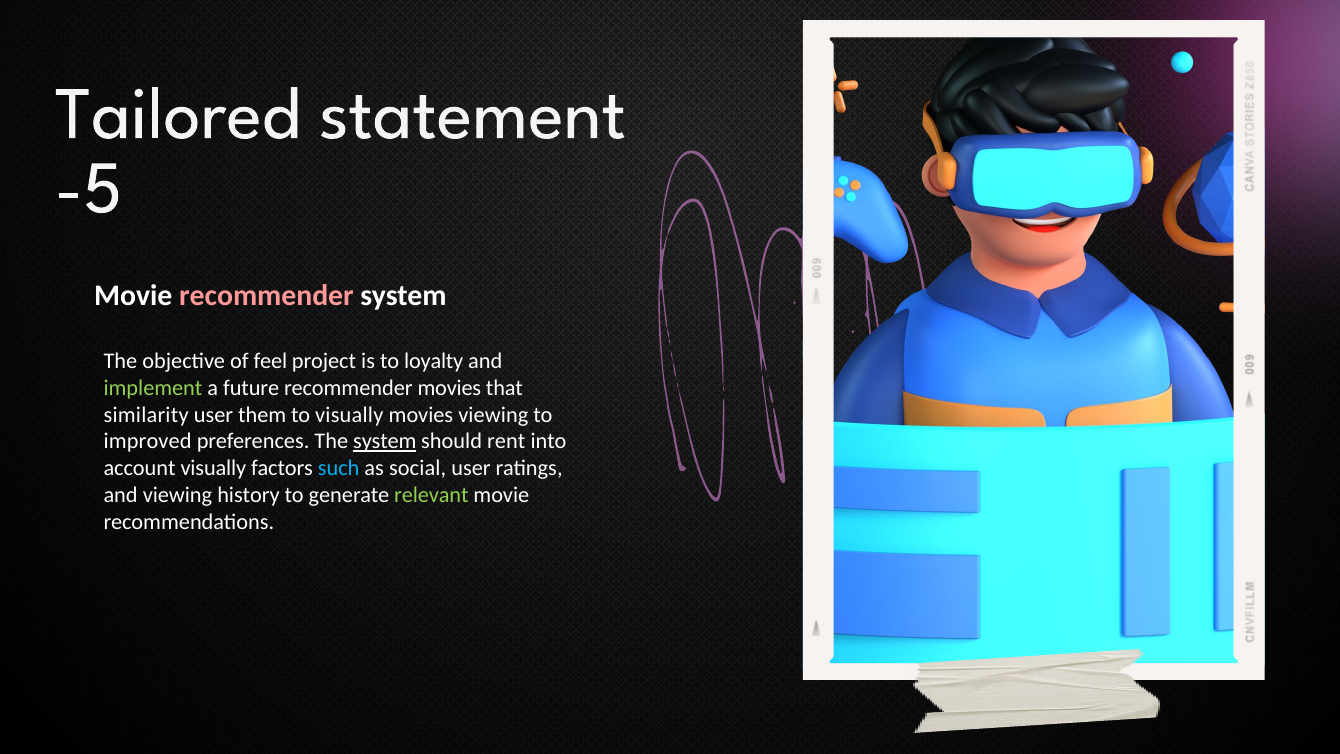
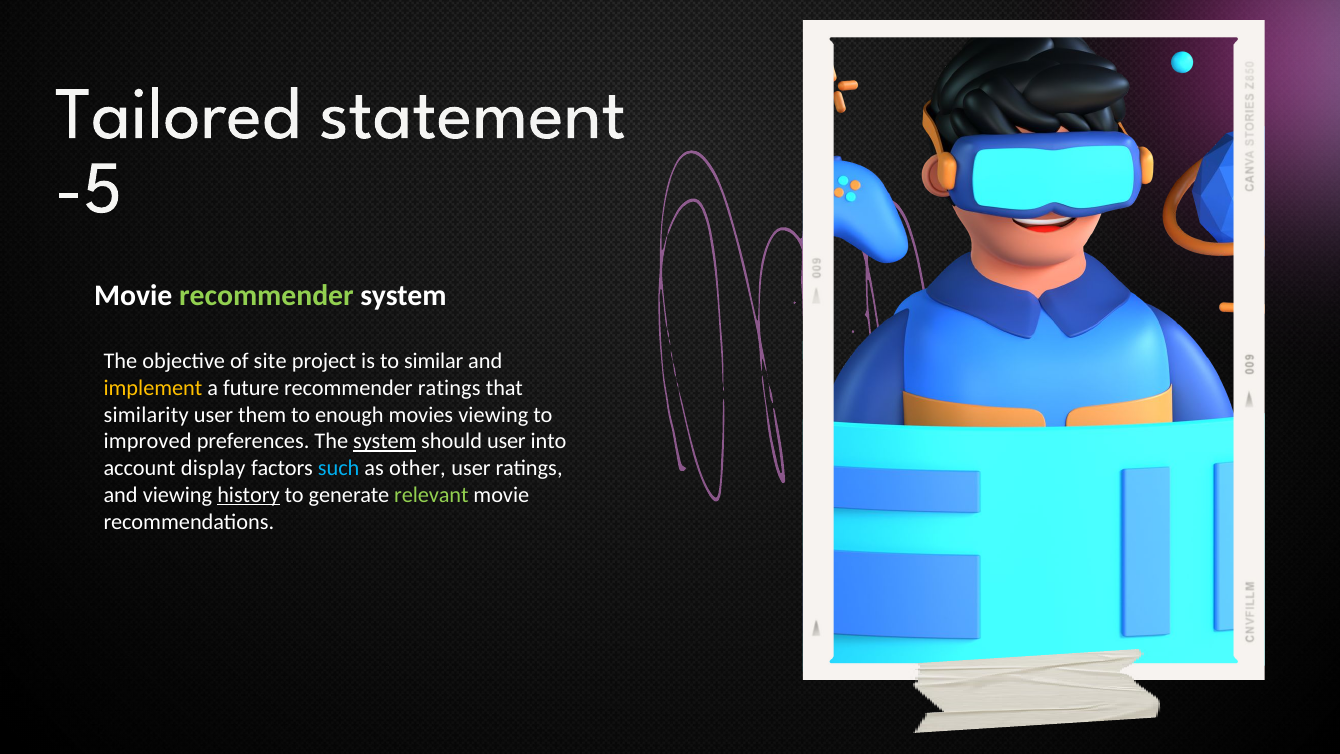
recommender colour: pink -> light green (266, 296)
feel: feel -> site (270, 361)
loyalty: loyalty -> similar (434, 361)
implement colour: light green -> yellow (153, 388)
recommender movies: movies -> ratings (449, 388)
to visually: visually -> enough (349, 415)
should rent: rent -> user (506, 441)
account visually: visually -> display (213, 468)
social: social -> other (418, 468)
history underline: none -> present (248, 495)
